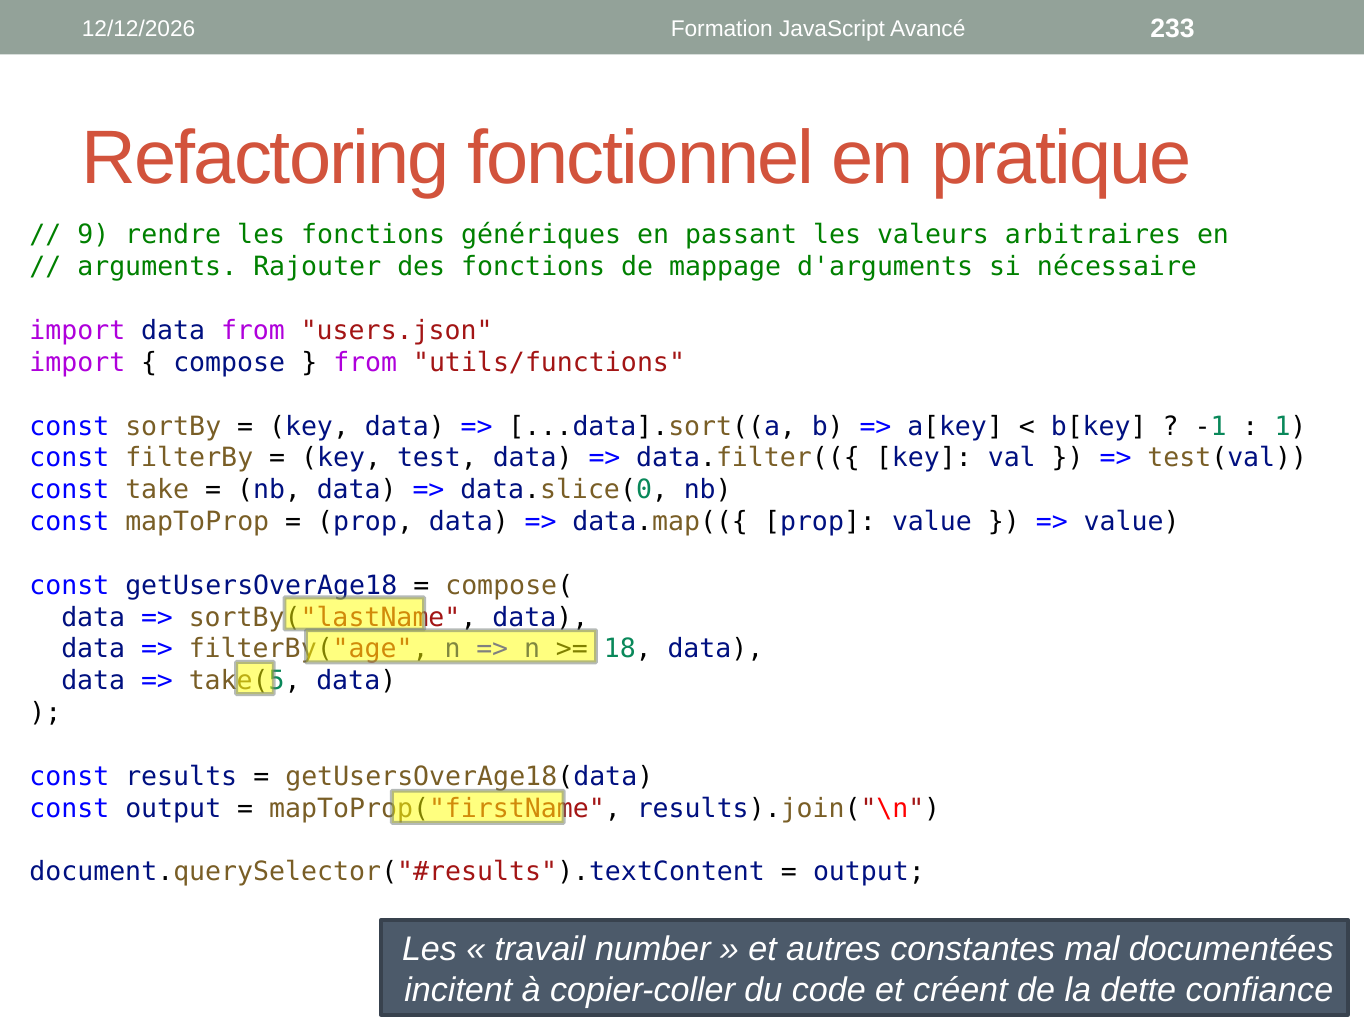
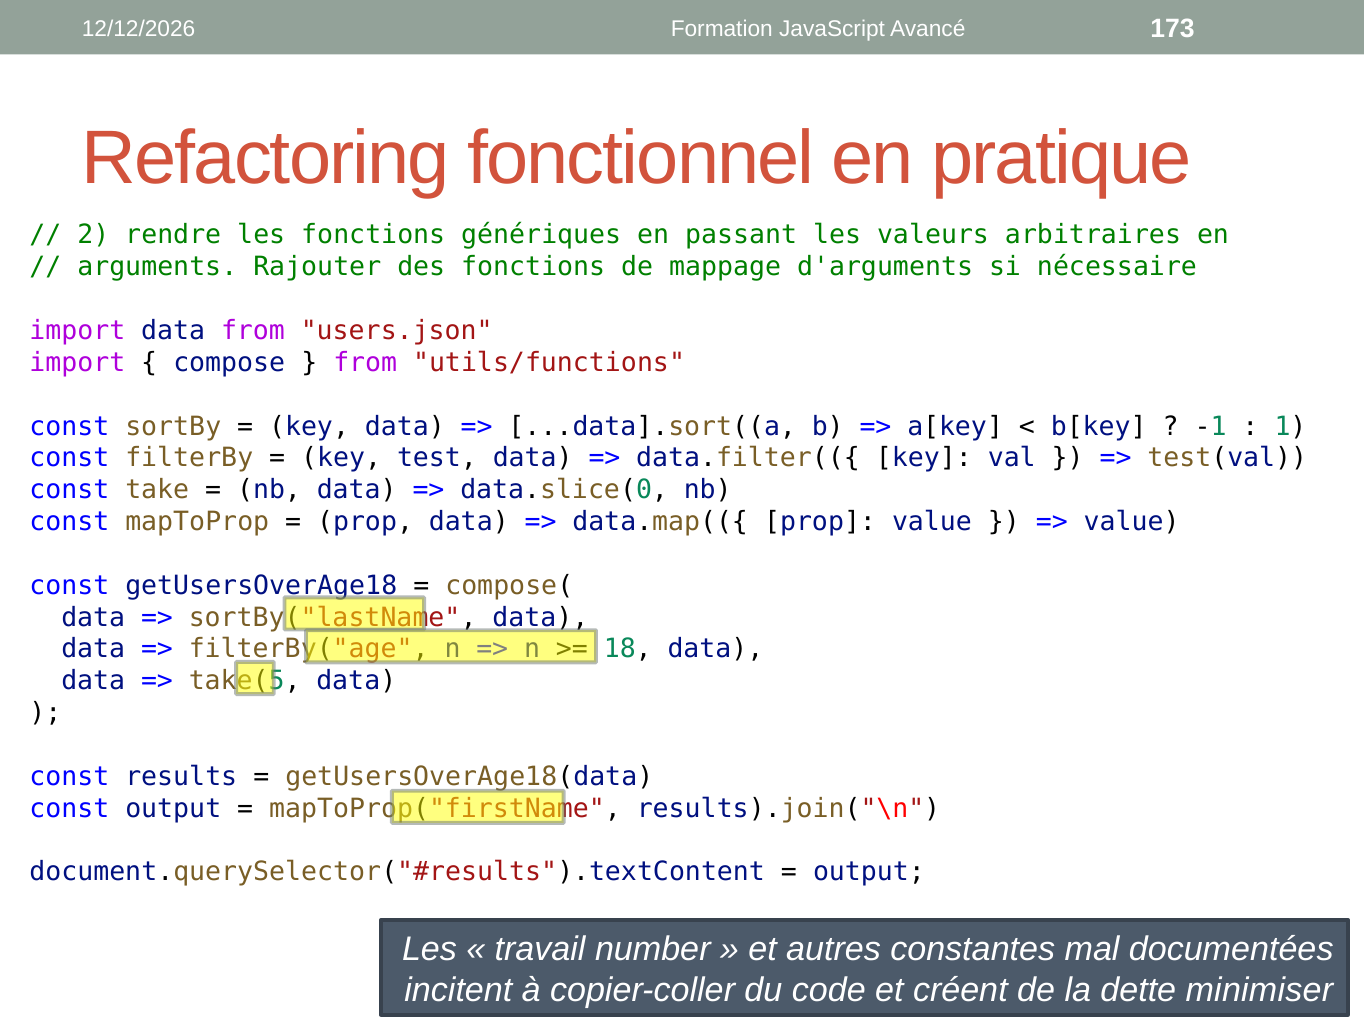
233: 233 -> 173 (1172, 29)
9: 9 -> 2 (93, 235)
confiance: confiance -> minimiser (1259, 990)
